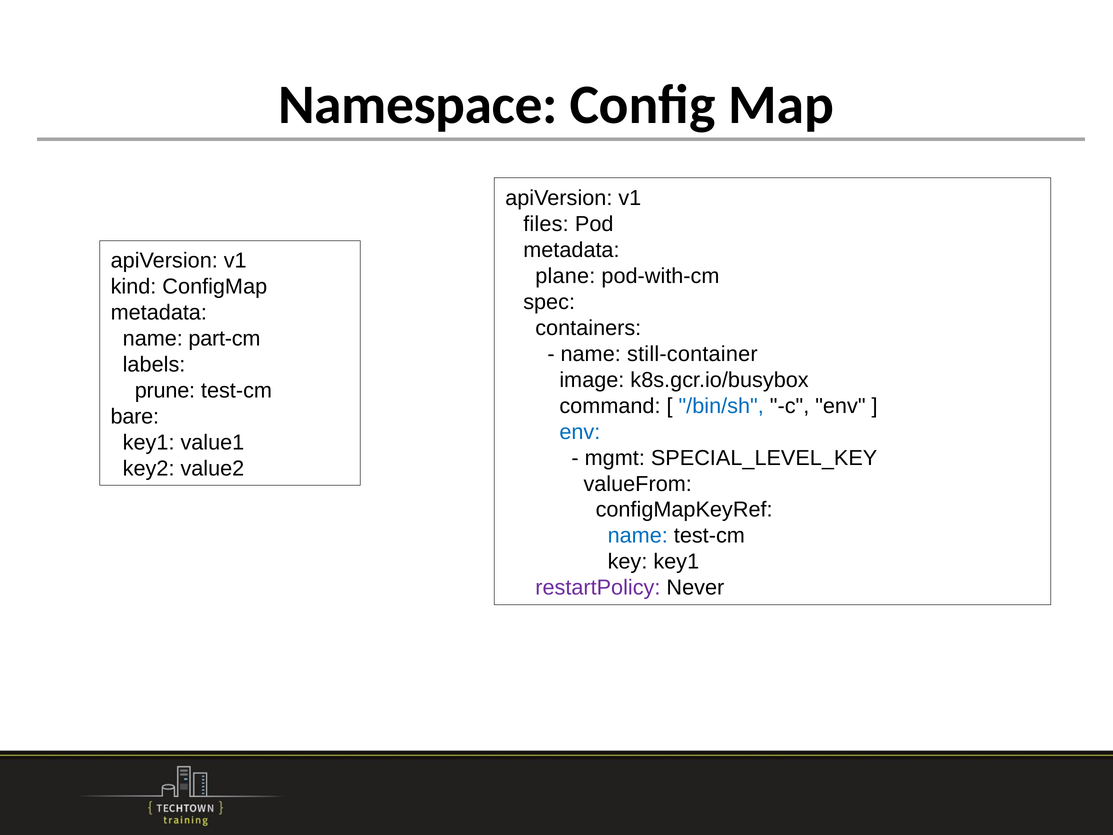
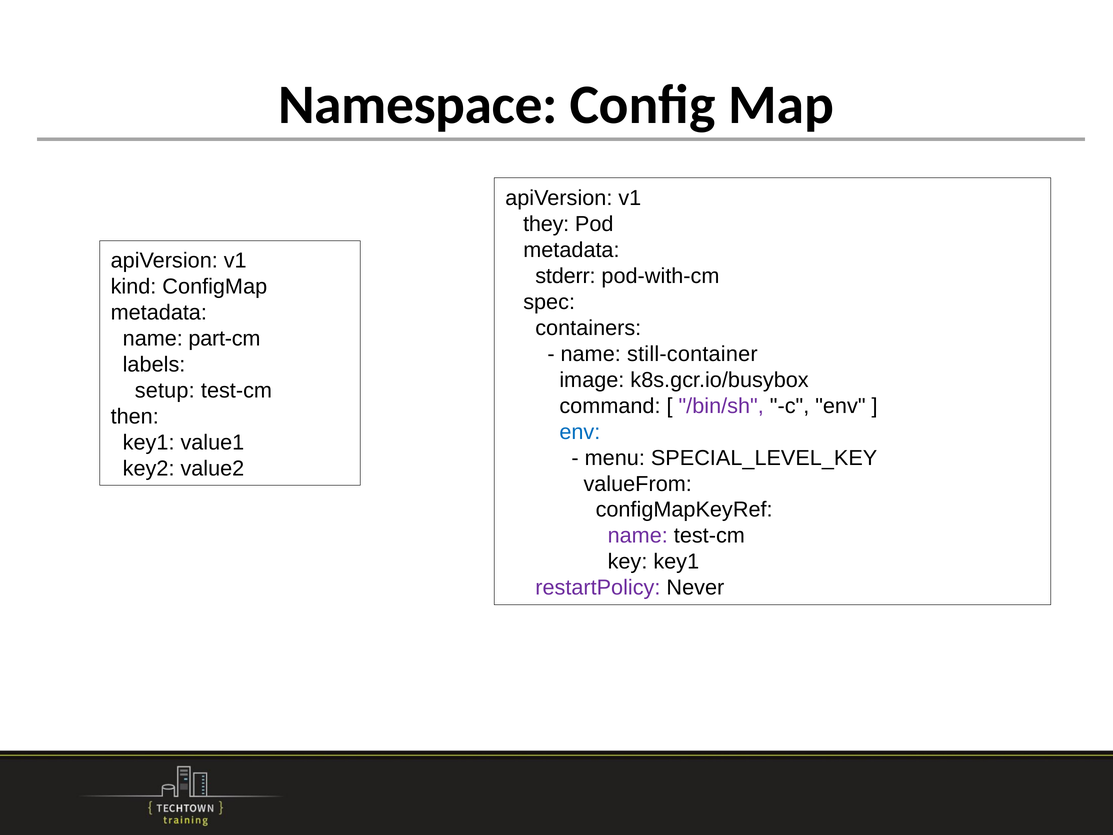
files: files -> they (546, 224)
plane: plane -> stderr (565, 276)
prune: prune -> setup (165, 390)
/bin/sh colour: blue -> purple (721, 406)
bare: bare -> then (135, 416)
mgmt: mgmt -> menu (615, 458)
name colour: blue -> purple (638, 536)
